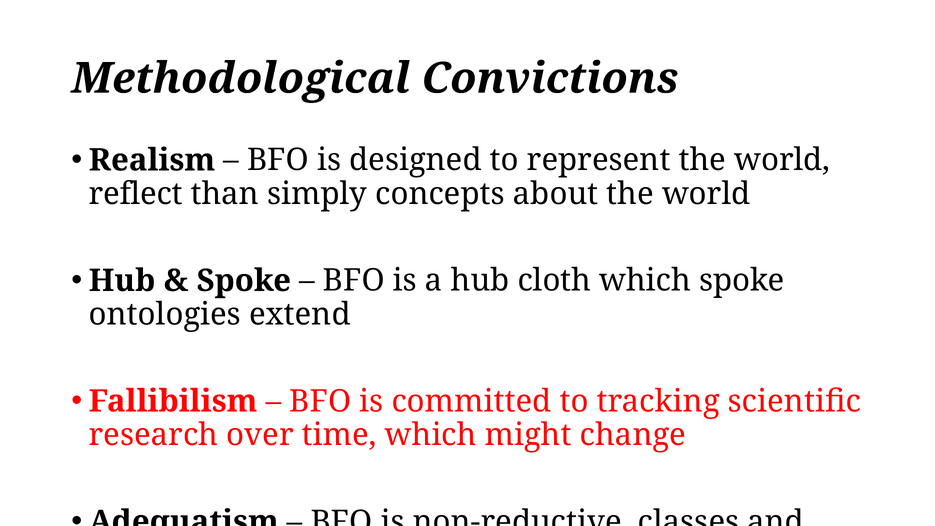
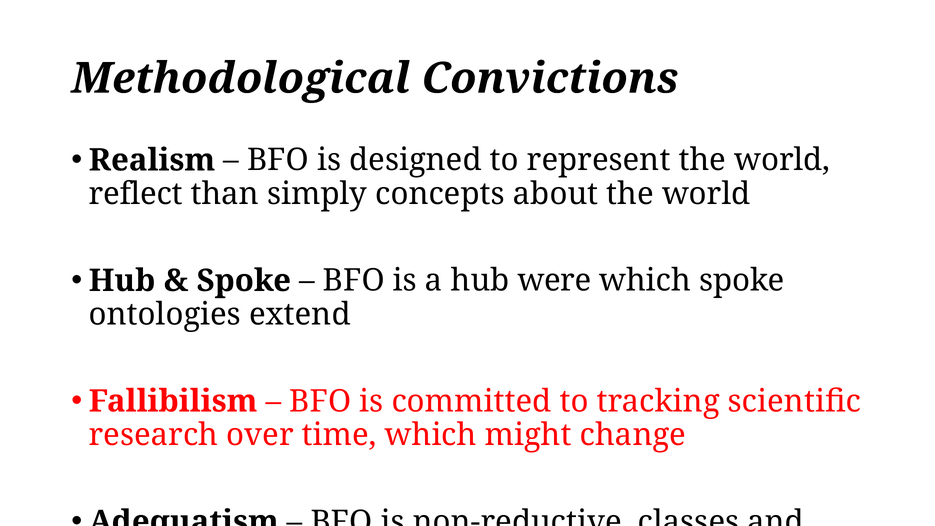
cloth: cloth -> were (555, 281)
